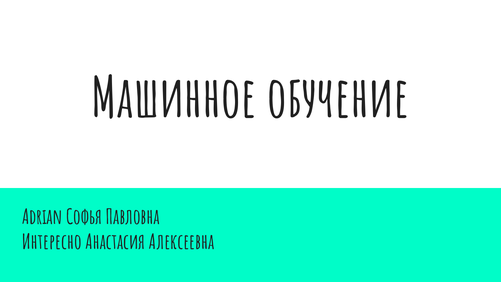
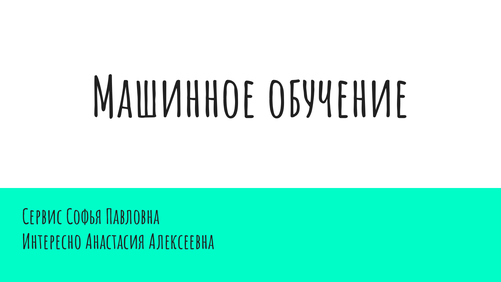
Adrian: Adrian -> Сервис (42, 217)
